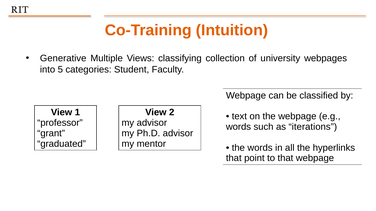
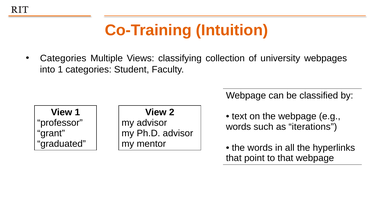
Generative: Generative -> Categories (63, 58)
into 5: 5 -> 1 (60, 70)
